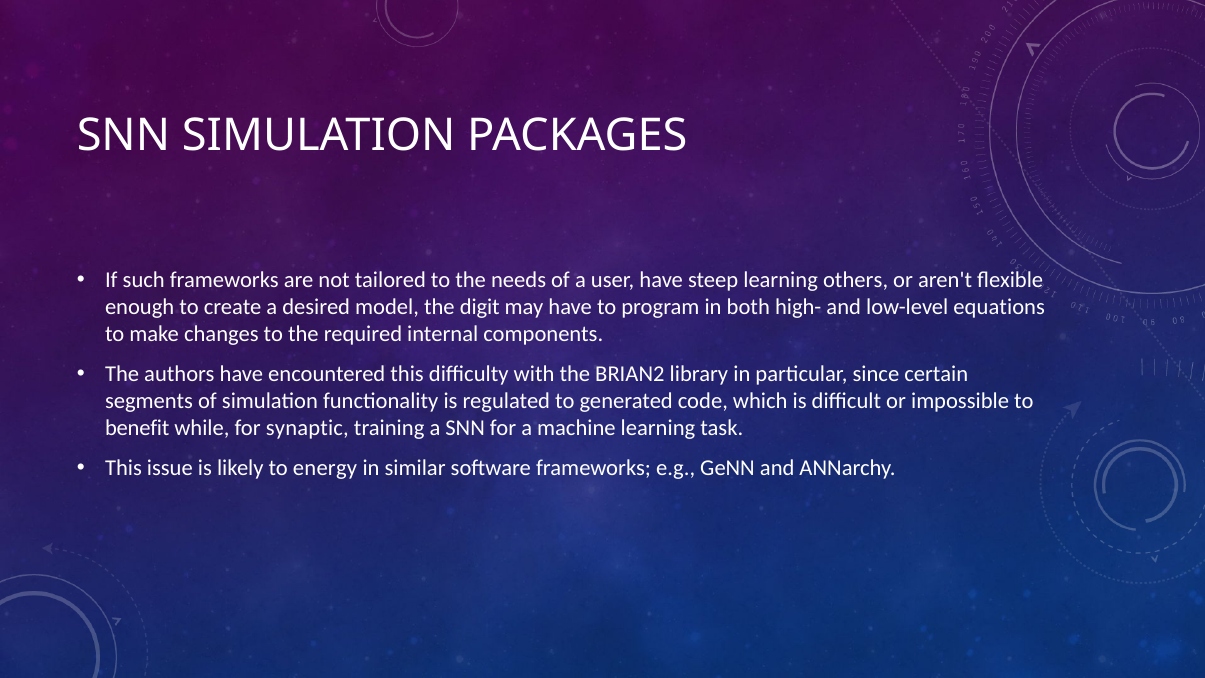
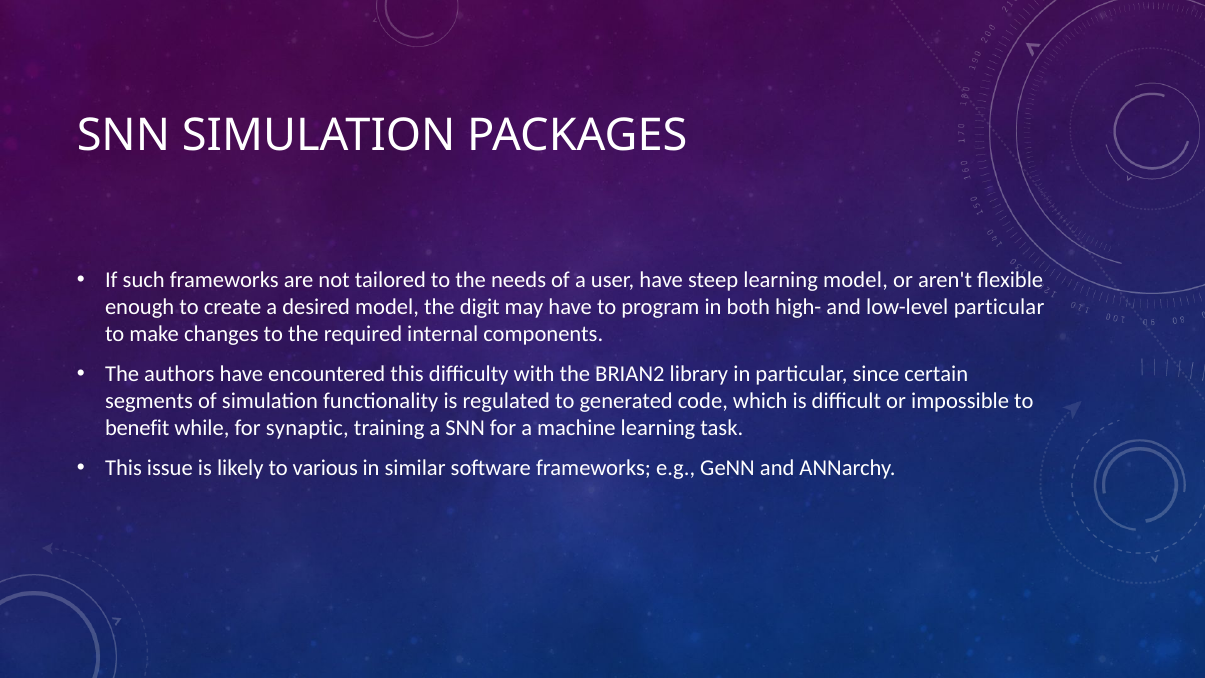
learning others: others -> model (855, 280)
low-level equations: equations -> particular (999, 307)
energy: energy -> various (325, 468)
